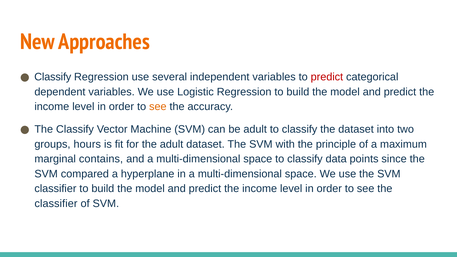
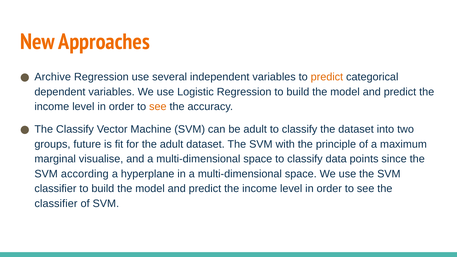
Classify: Classify -> Archive (53, 77)
predict colour: red -> orange (327, 77)
hours: hours -> future (87, 144)
contains: contains -> visualise (101, 159)
compared: compared -> according (85, 174)
